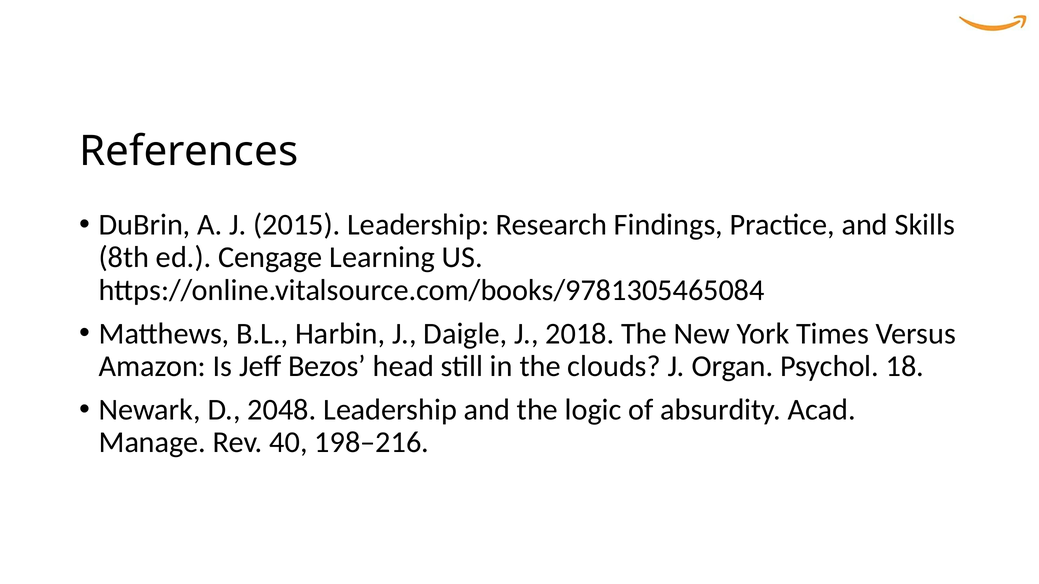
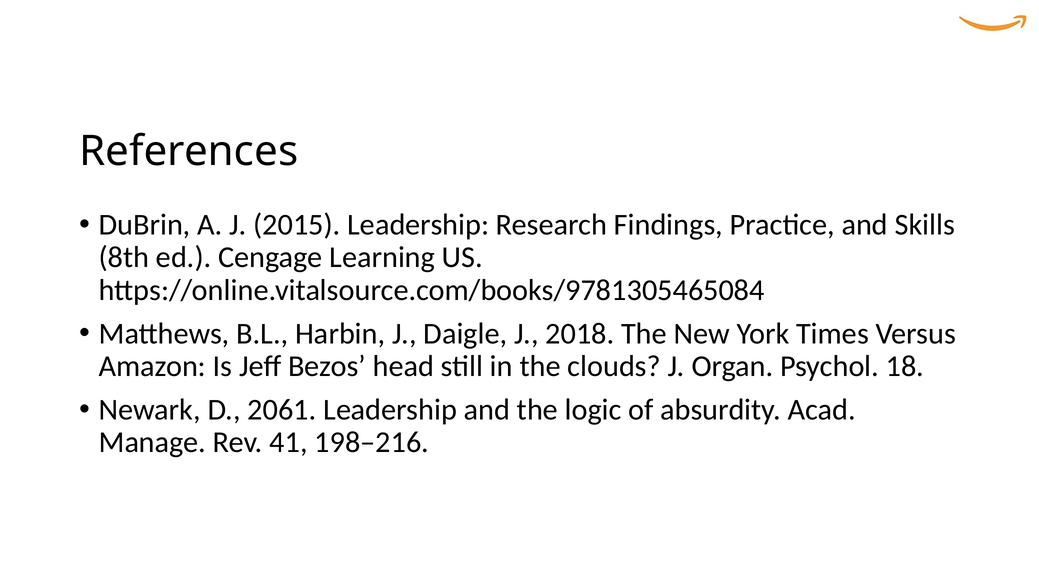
2048: 2048 -> 2061 (282, 410)
40: 40 -> 41 (288, 443)
